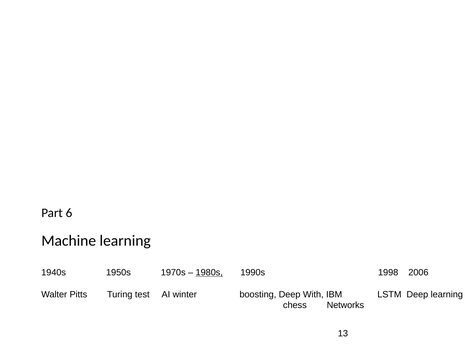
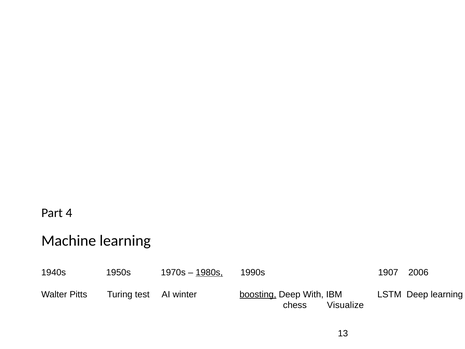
6: 6 -> 4 (69, 213)
1998: 1998 -> 1907 (388, 272)
boosting underline: none -> present (258, 294)
Networks: Networks -> Visualize (345, 305)
